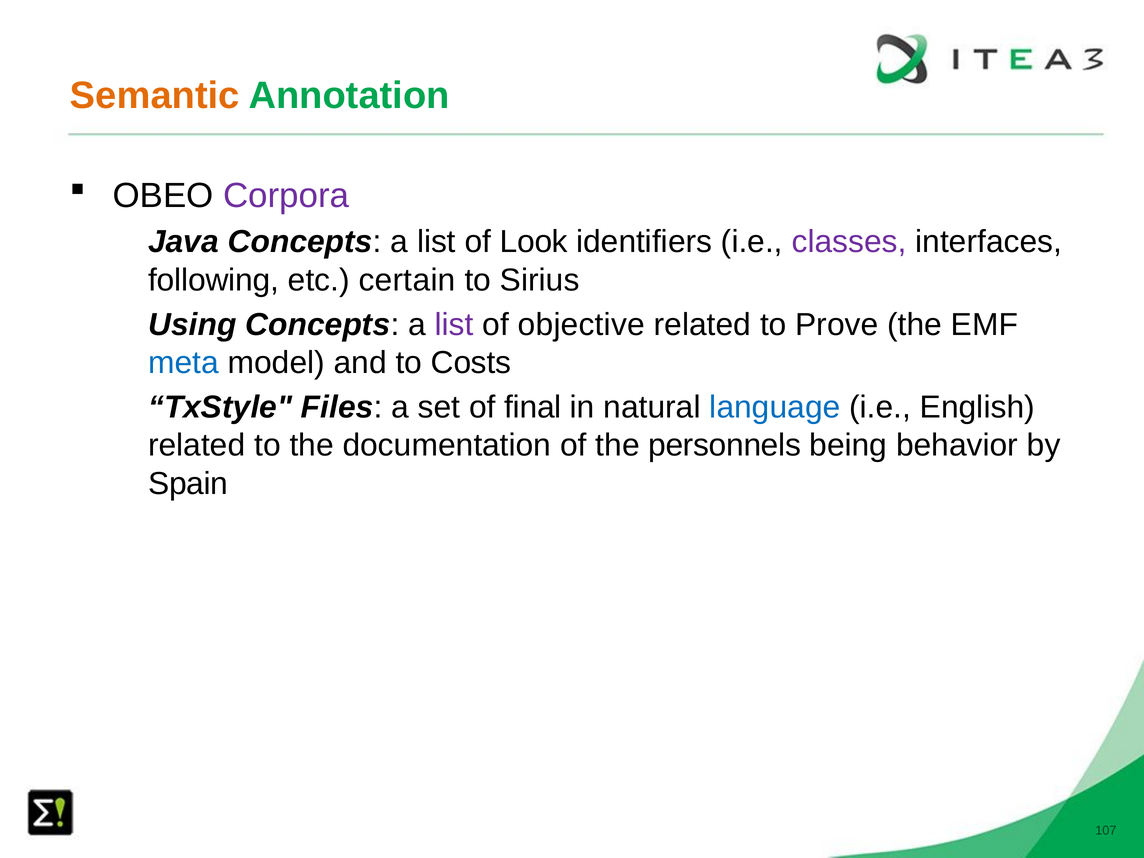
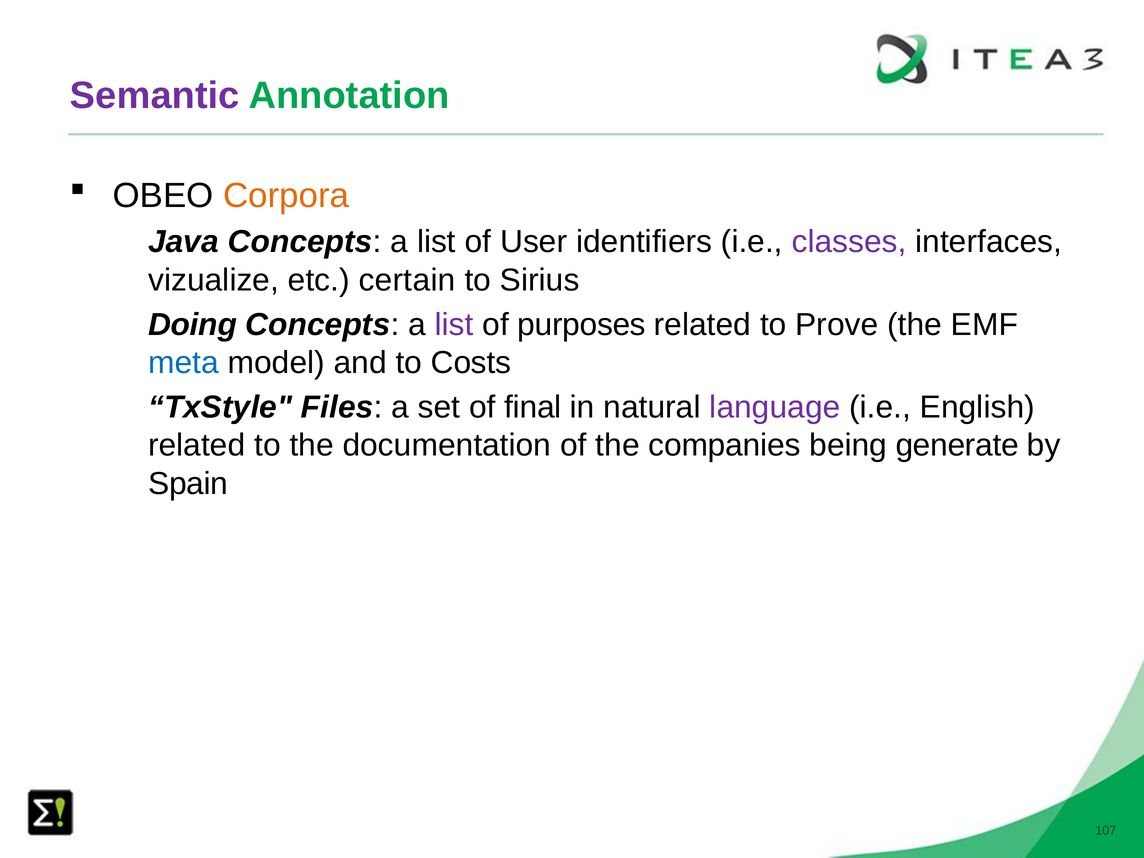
Semantic colour: orange -> purple (155, 96)
Corpora colour: purple -> orange (286, 196)
Look: Look -> User (534, 242)
following: following -> vizualize (214, 280)
Using: Using -> Doing (193, 325)
objective: objective -> purposes (582, 325)
language colour: blue -> purple (775, 407)
personnels: personnels -> companies (725, 445)
behavior: behavior -> generate (957, 445)
